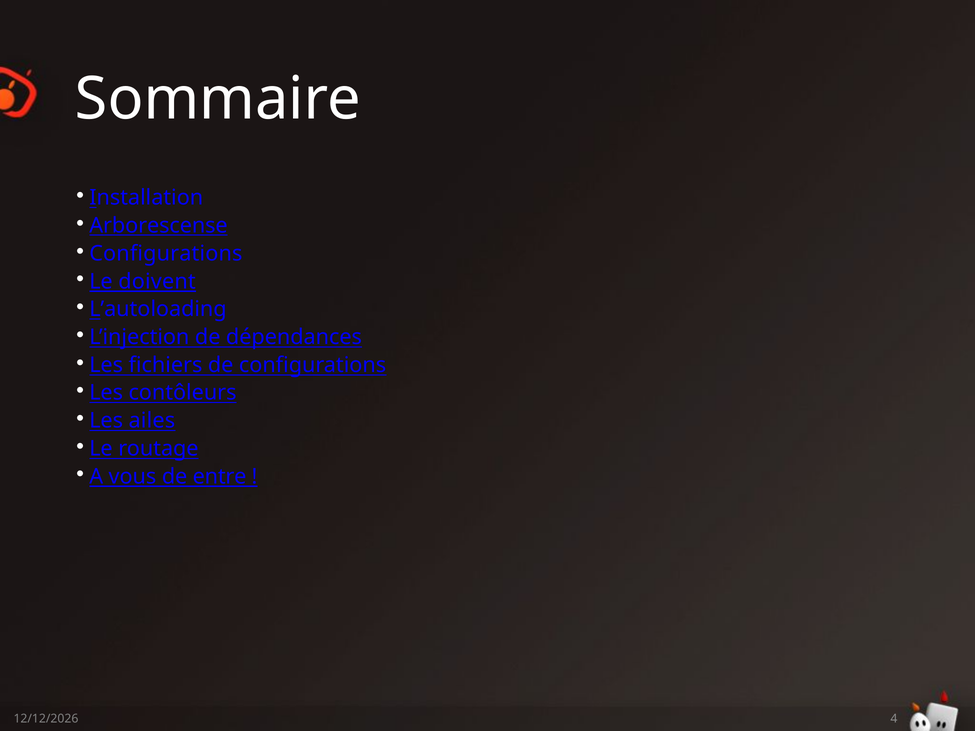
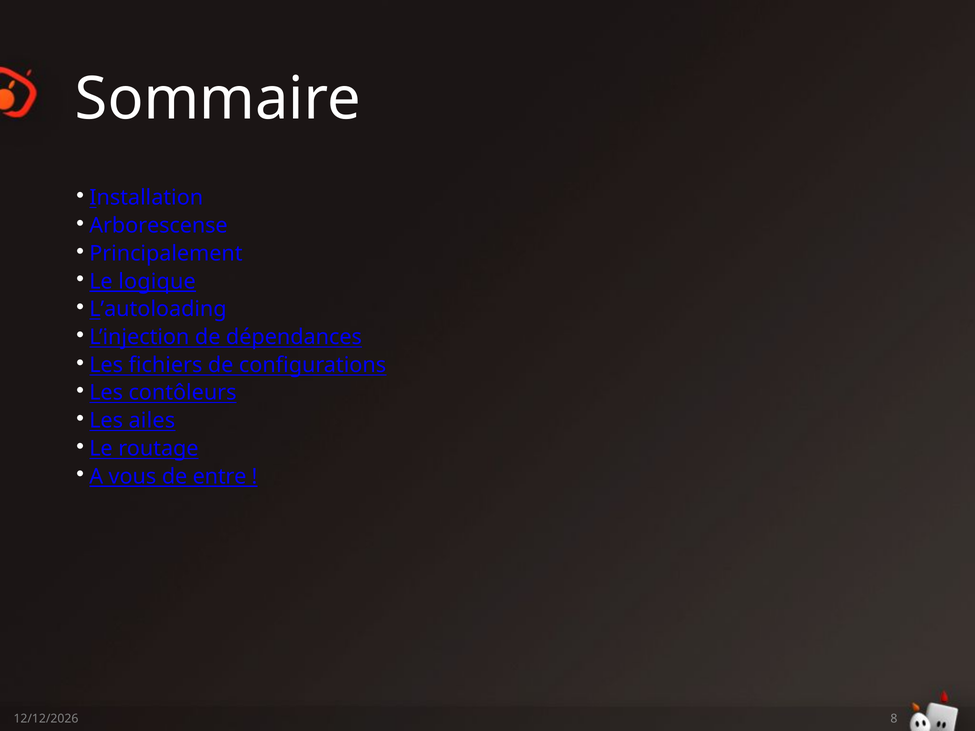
Arborescense underline: present -> none (158, 226)
Configurations: Configurations -> Principalement (166, 254)
doivent: doivent -> logique (157, 281)
4: 4 -> 8 (894, 719)
